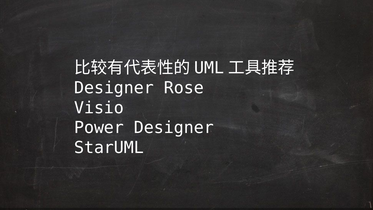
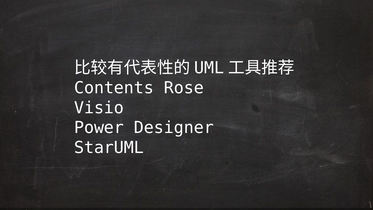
Designer: Designer -> Contents (114, 88)
